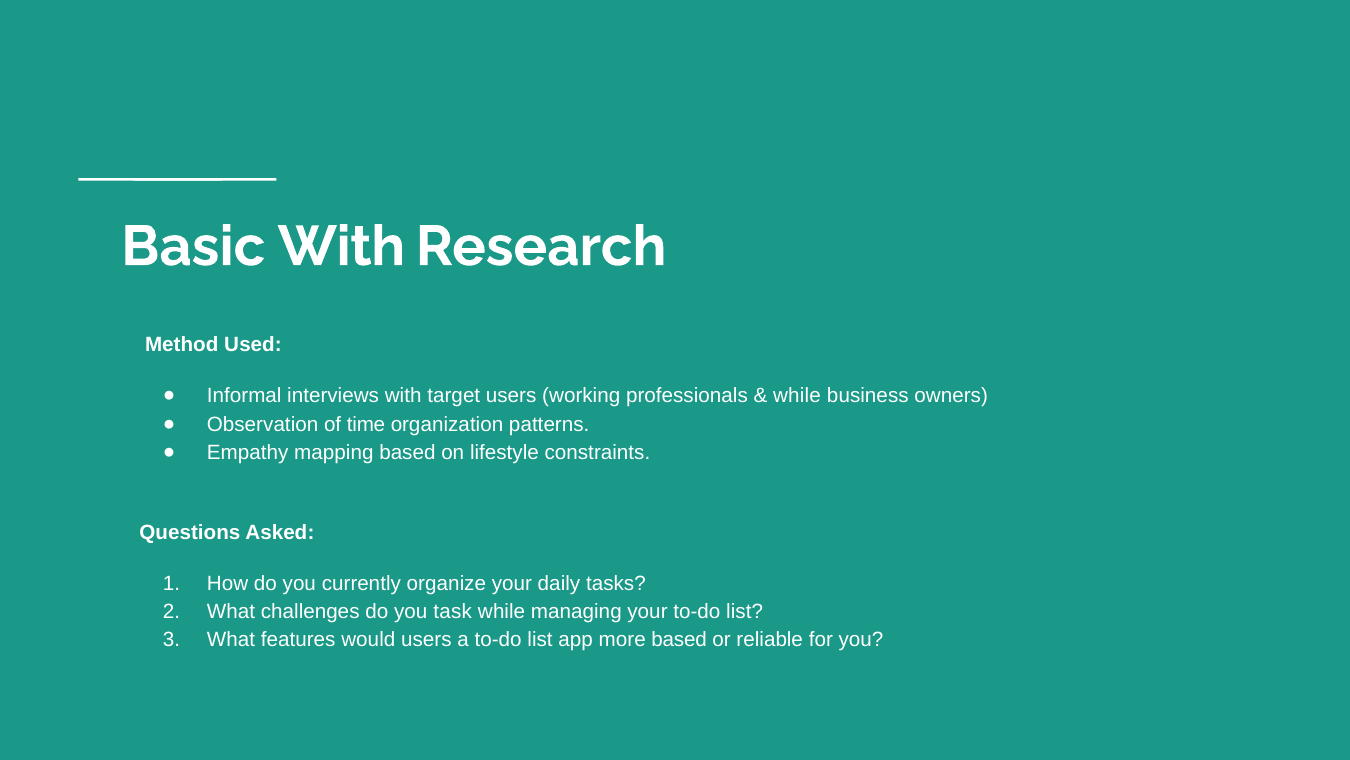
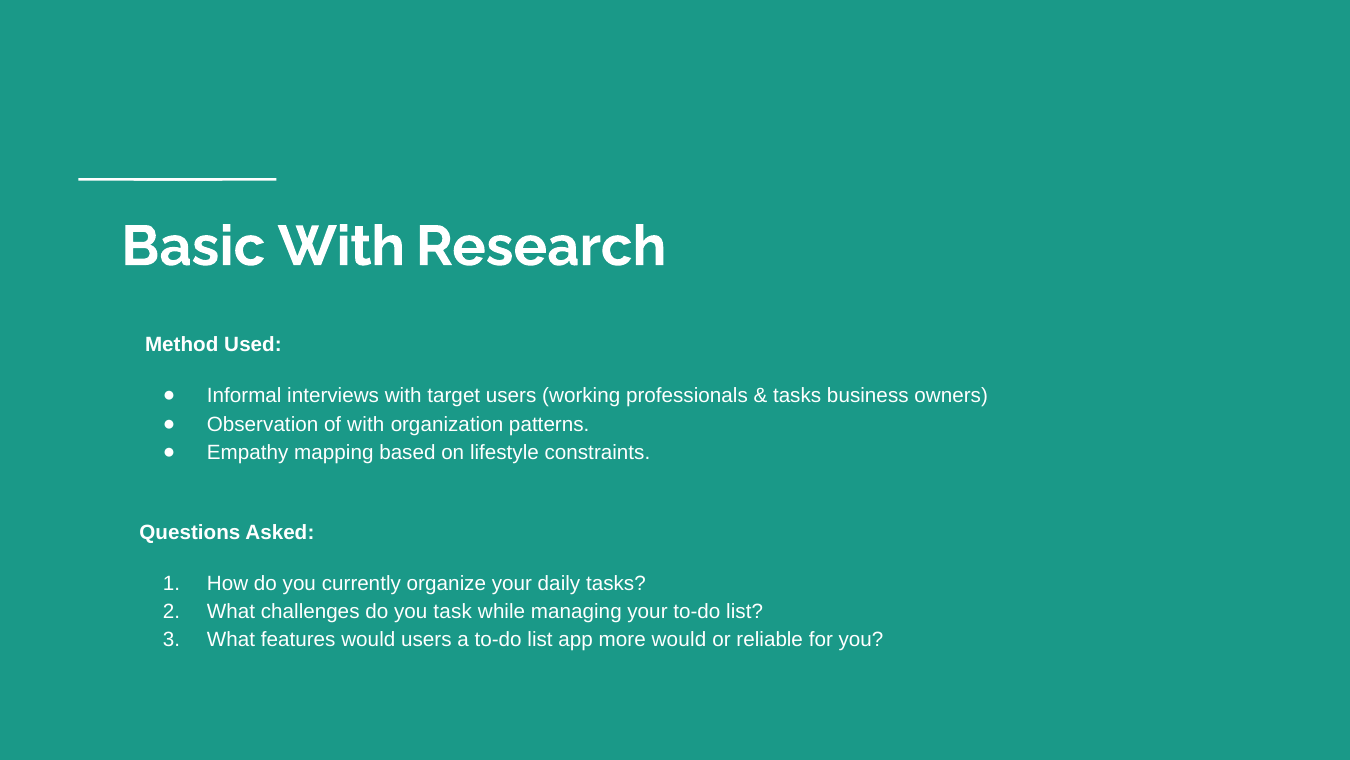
while: while -> tasks (797, 396)
of time: time -> with (366, 424)
more based: based -> would (679, 640)
